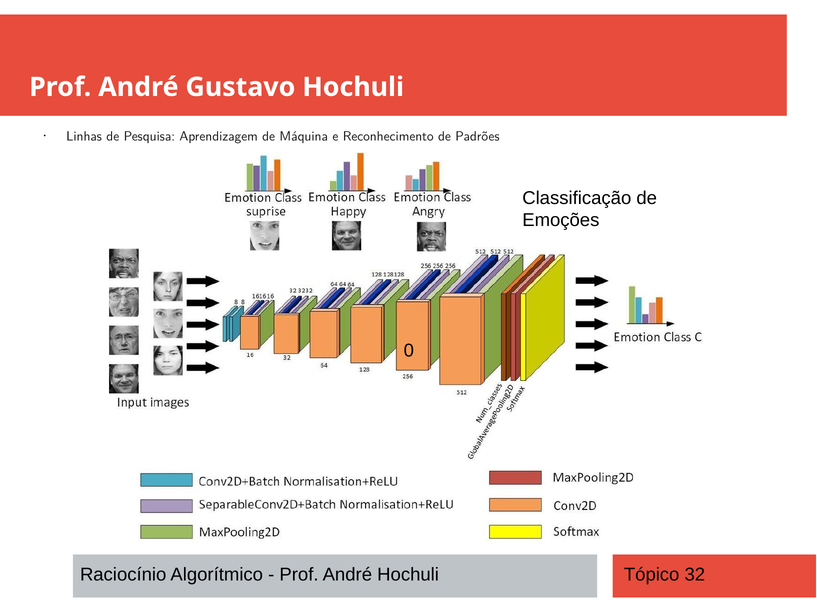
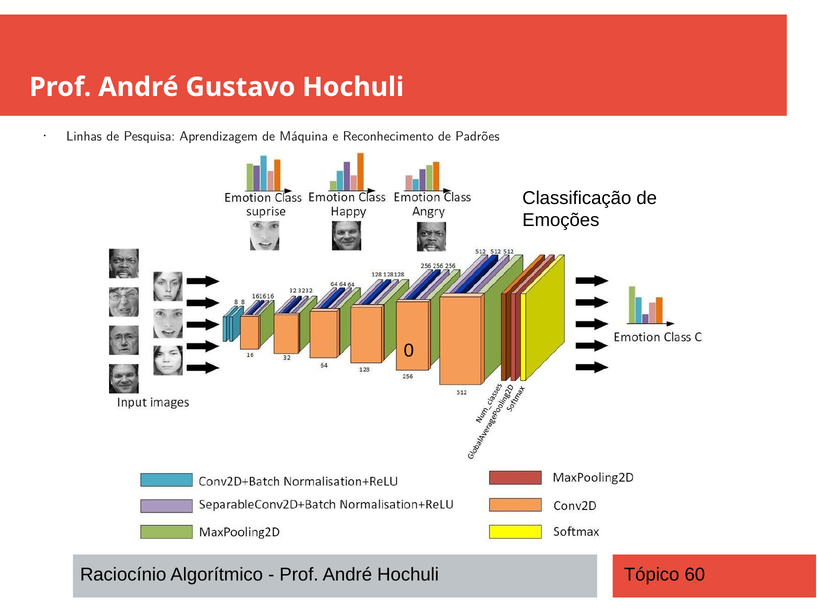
32: 32 -> 60 (695, 574)
